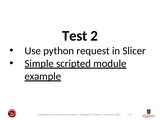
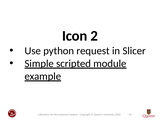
Test: Test -> Icon (75, 36)
